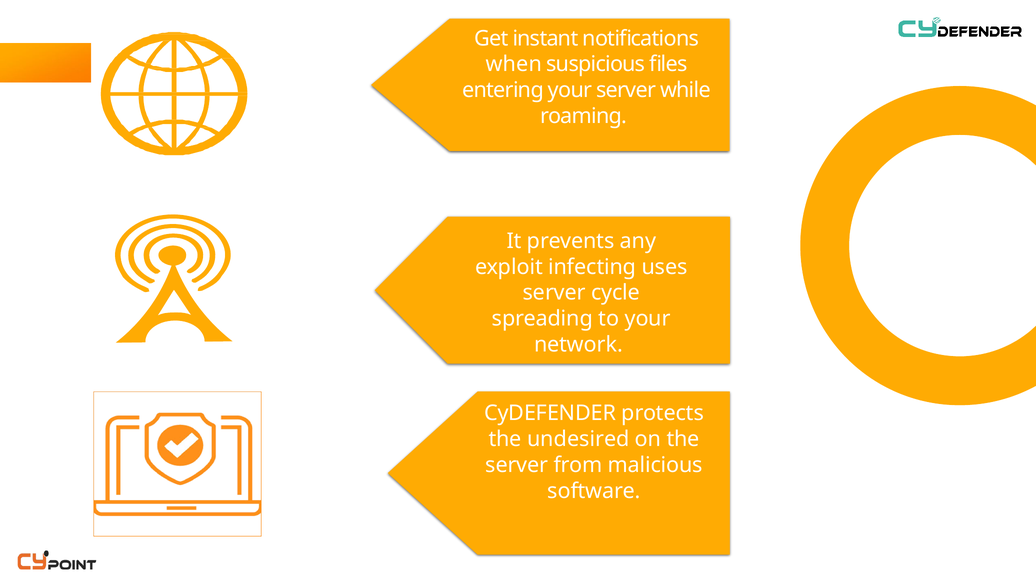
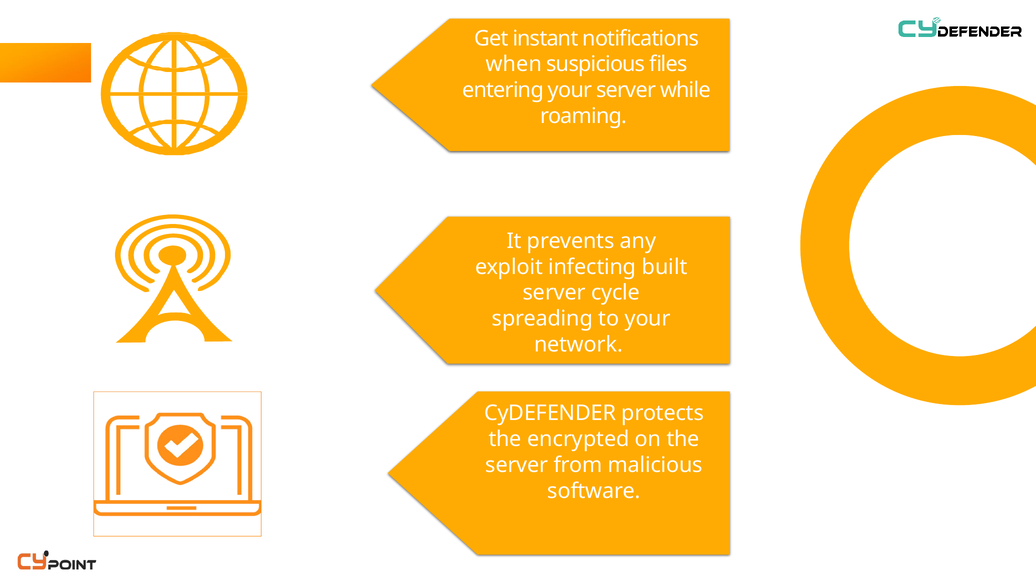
uses: uses -> built (665, 267)
undesired: undesired -> encrypted (578, 439)
